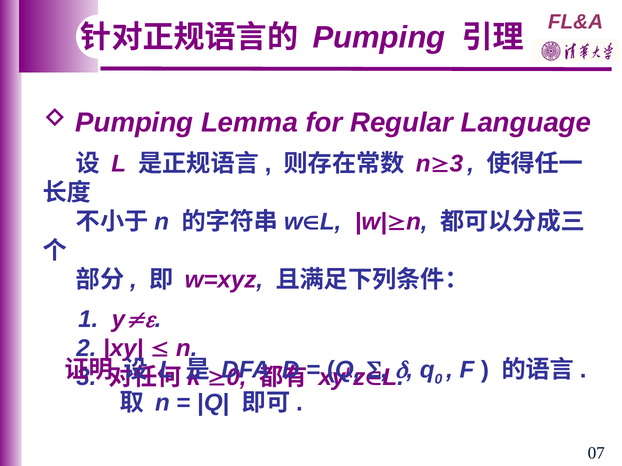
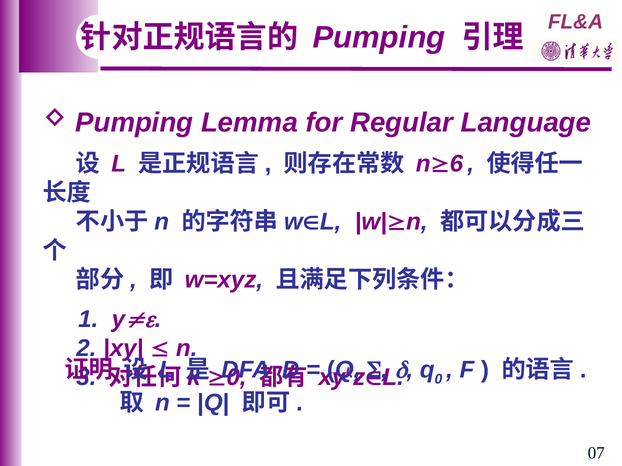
3: 3 -> 6 (456, 164)
